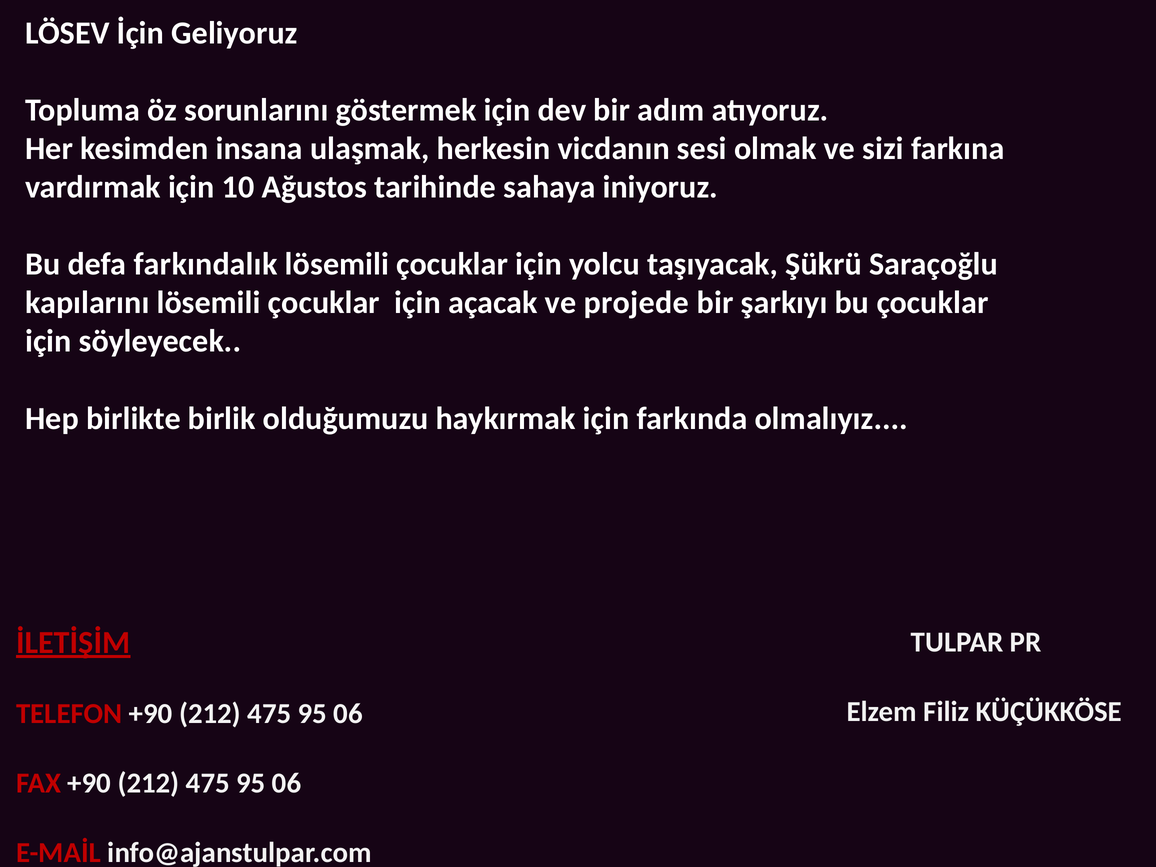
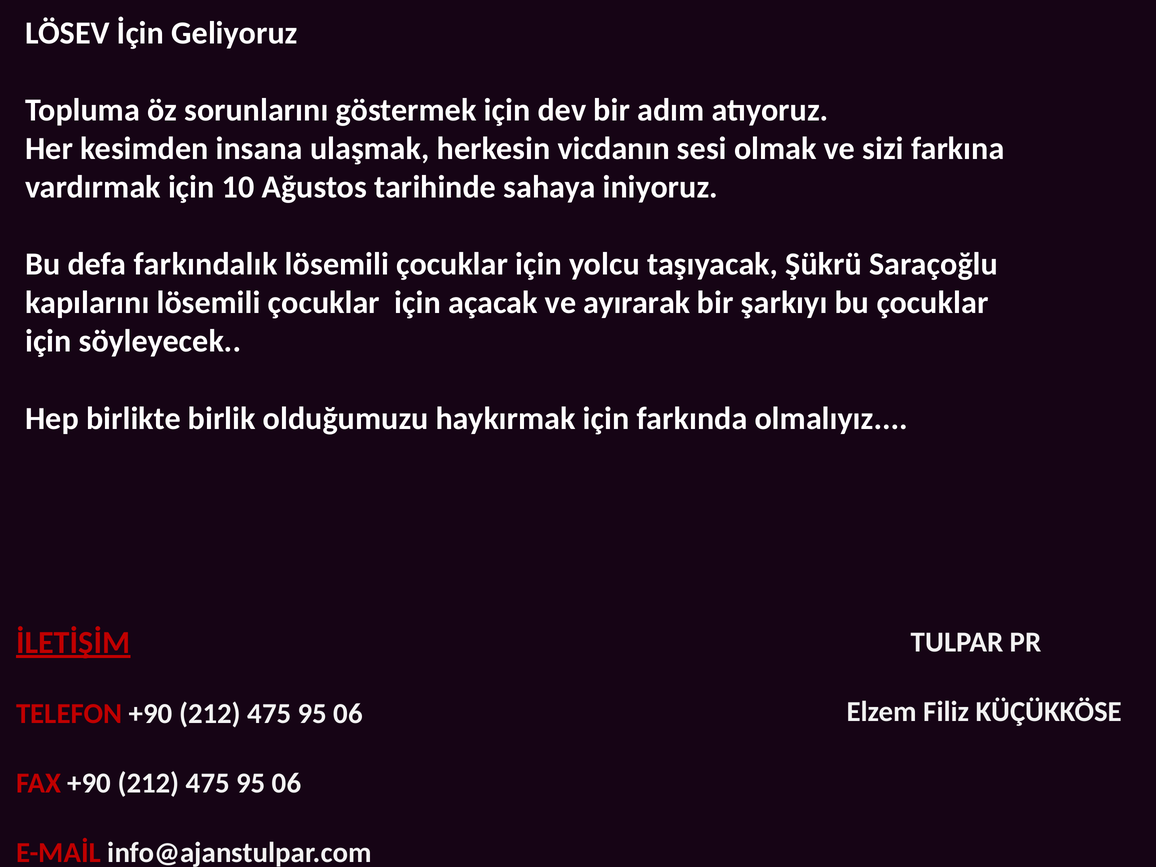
projede: projede -> ayırarak (637, 303)
